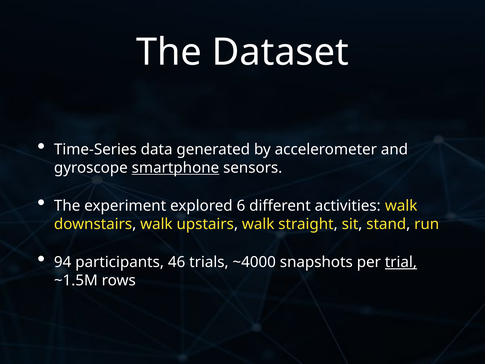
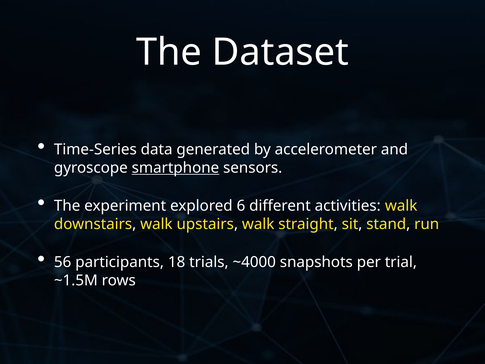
94: 94 -> 56 (63, 262)
46: 46 -> 18 (177, 262)
trial underline: present -> none (401, 262)
